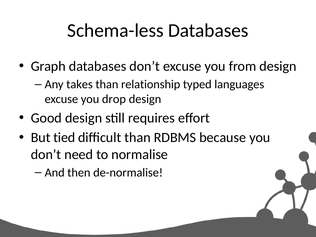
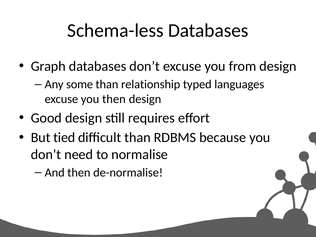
takes: takes -> some (80, 84)
you drop: drop -> then (114, 99)
